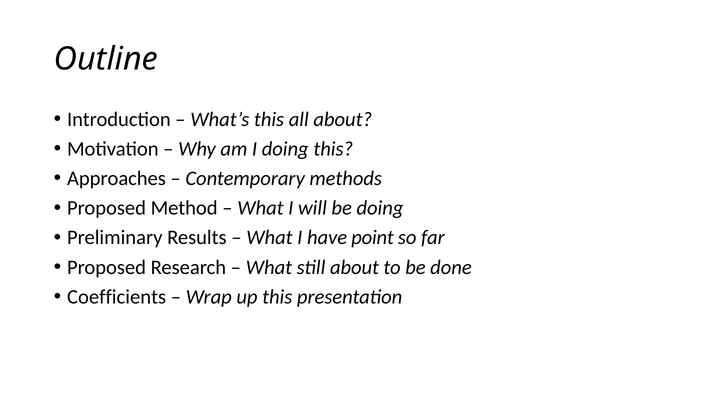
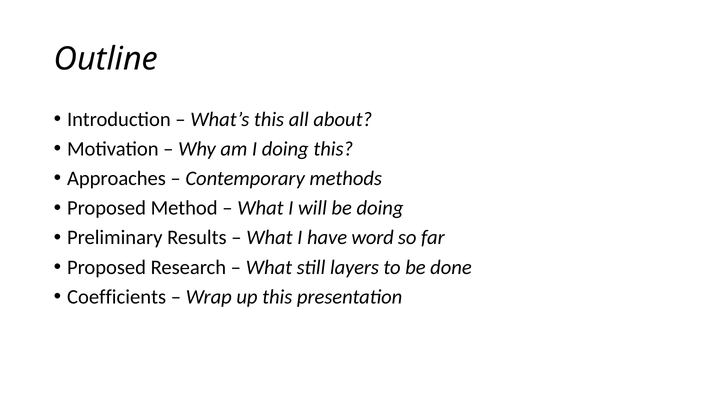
point: point -> word (373, 238)
still about: about -> layers (354, 267)
